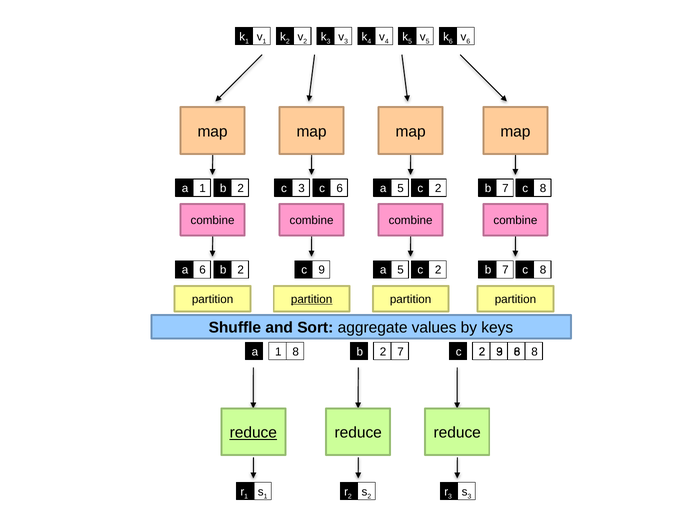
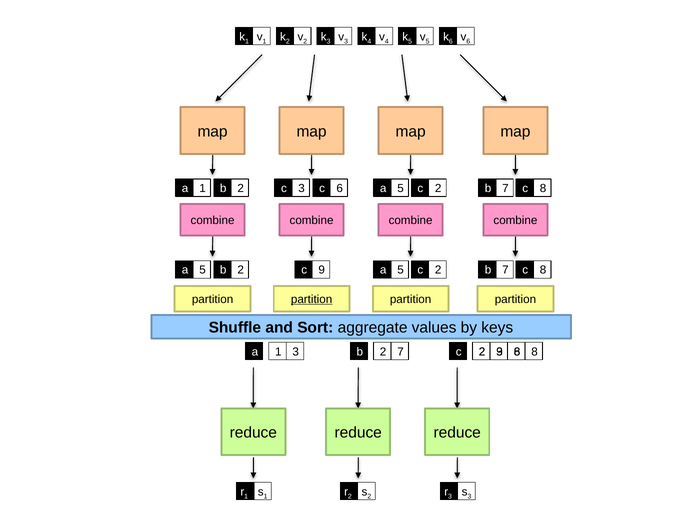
a 6: 6 -> 5 (203, 270)
1 8: 8 -> 3 (296, 351)
reduce underline: present -> none (253, 432)
